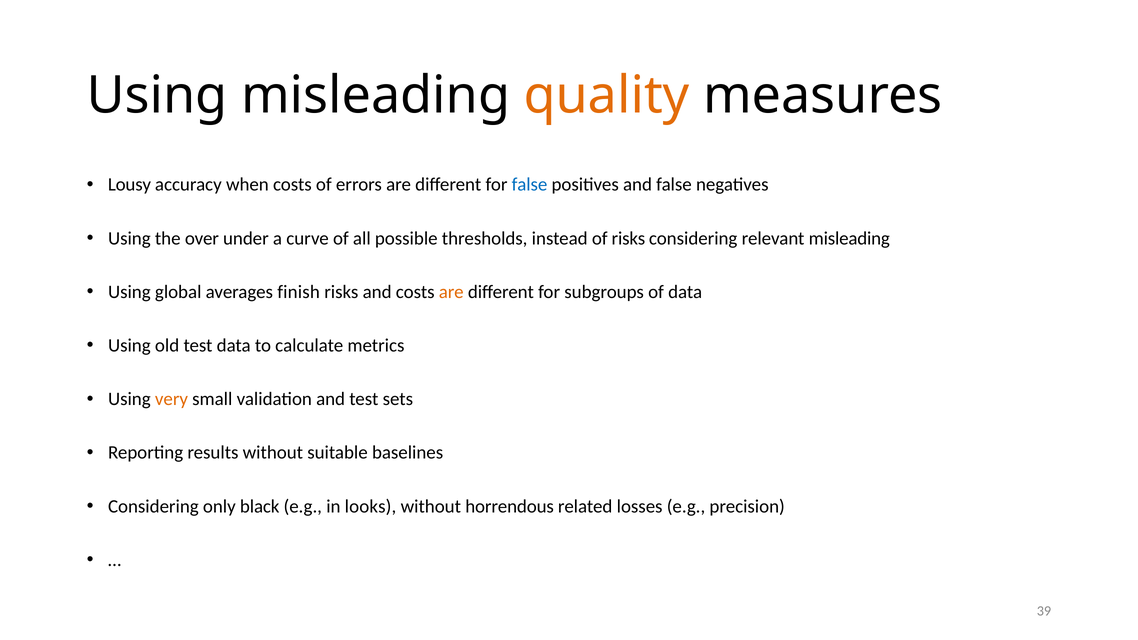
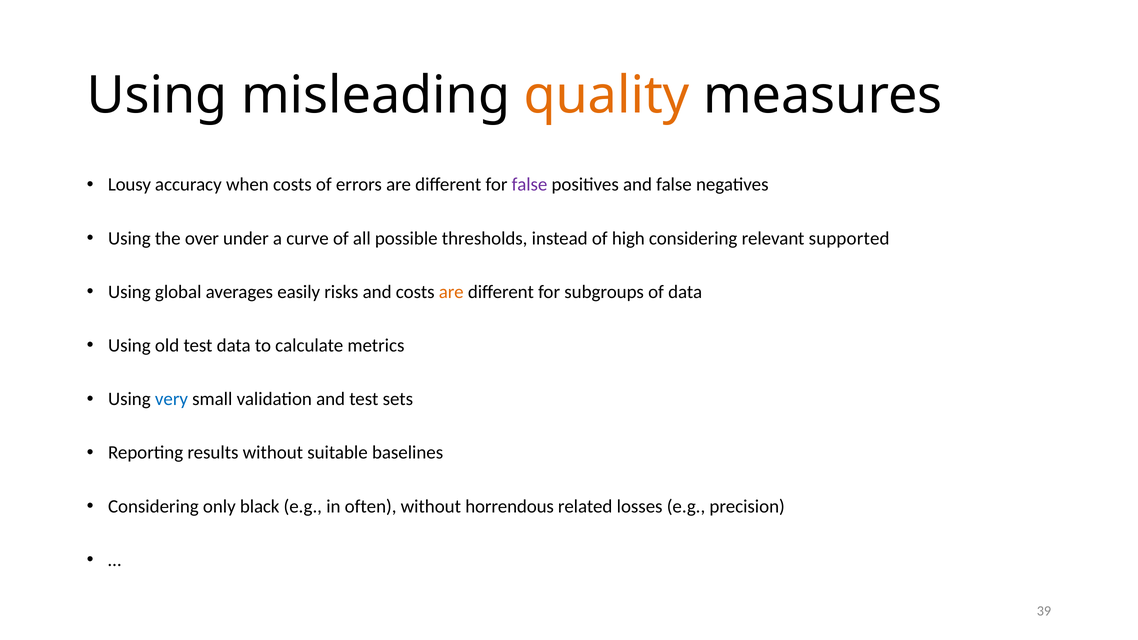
false colour: blue -> purple (530, 185)
of risks: risks -> high (628, 238)
relevant misleading: misleading -> supported (849, 238)
finish: finish -> easily (299, 292)
very colour: orange -> blue (171, 399)
looks: looks -> often (371, 506)
